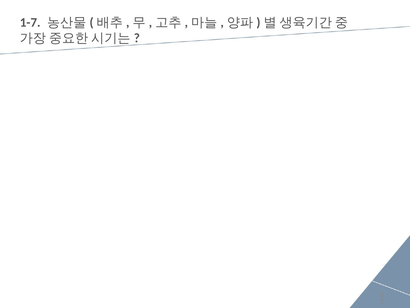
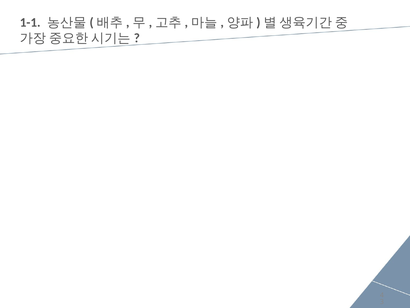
1-7: 1-7 -> 1-1 (30, 22)
